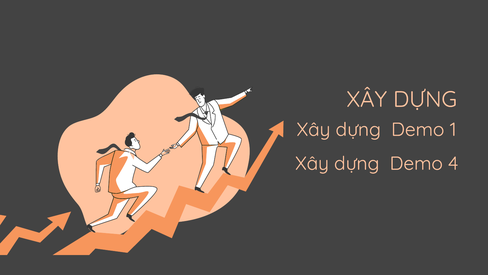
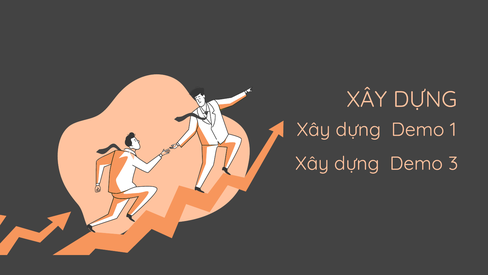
4: 4 -> 3 (453, 163)
